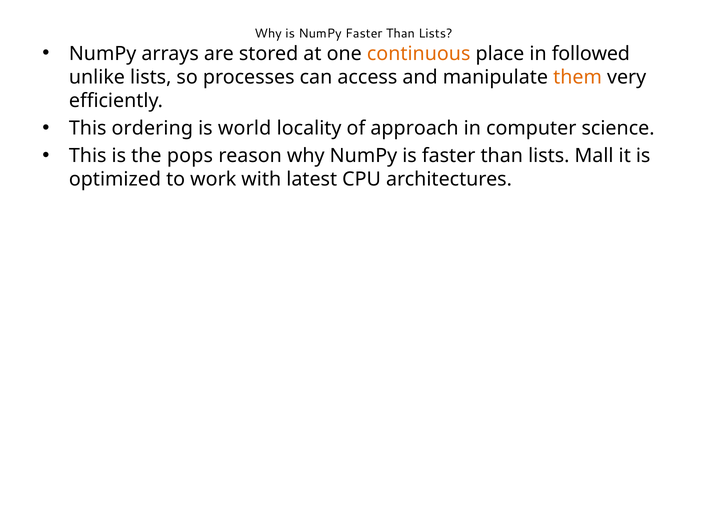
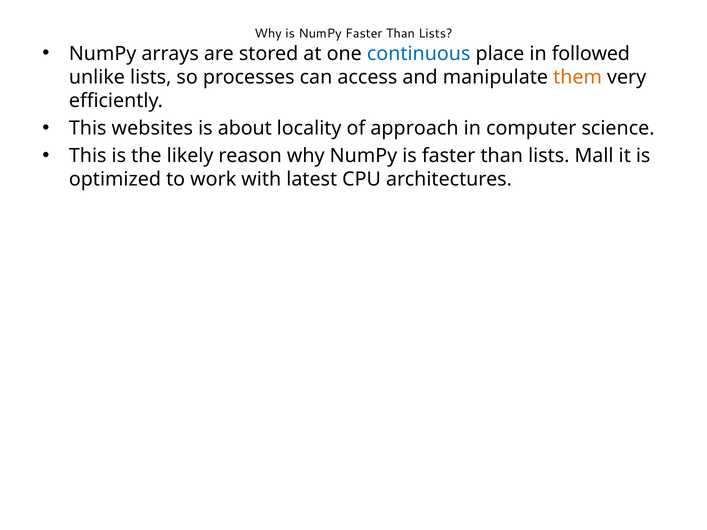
continuous colour: orange -> blue (419, 54)
ordering: ordering -> websites (152, 128)
world: world -> about (245, 128)
pops: pops -> likely (190, 156)
